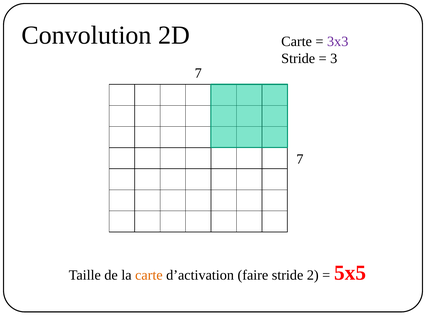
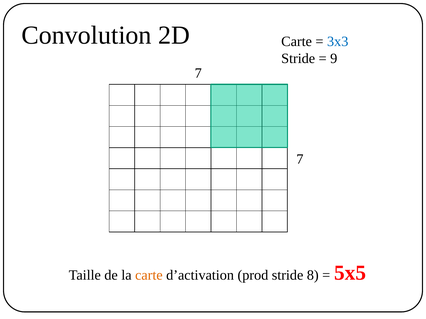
3x3 colour: purple -> blue (338, 42)
3: 3 -> 9 (334, 59)
faire: faire -> prod (253, 276)
2: 2 -> 8 (313, 276)
